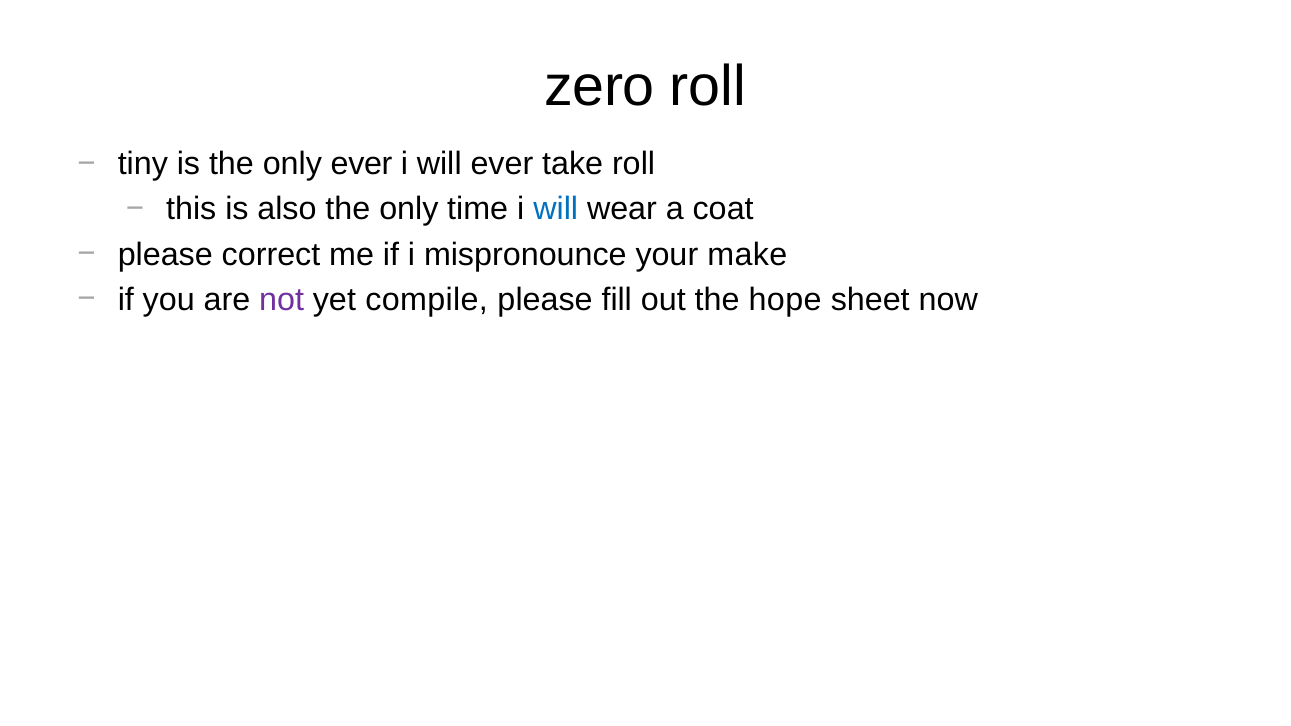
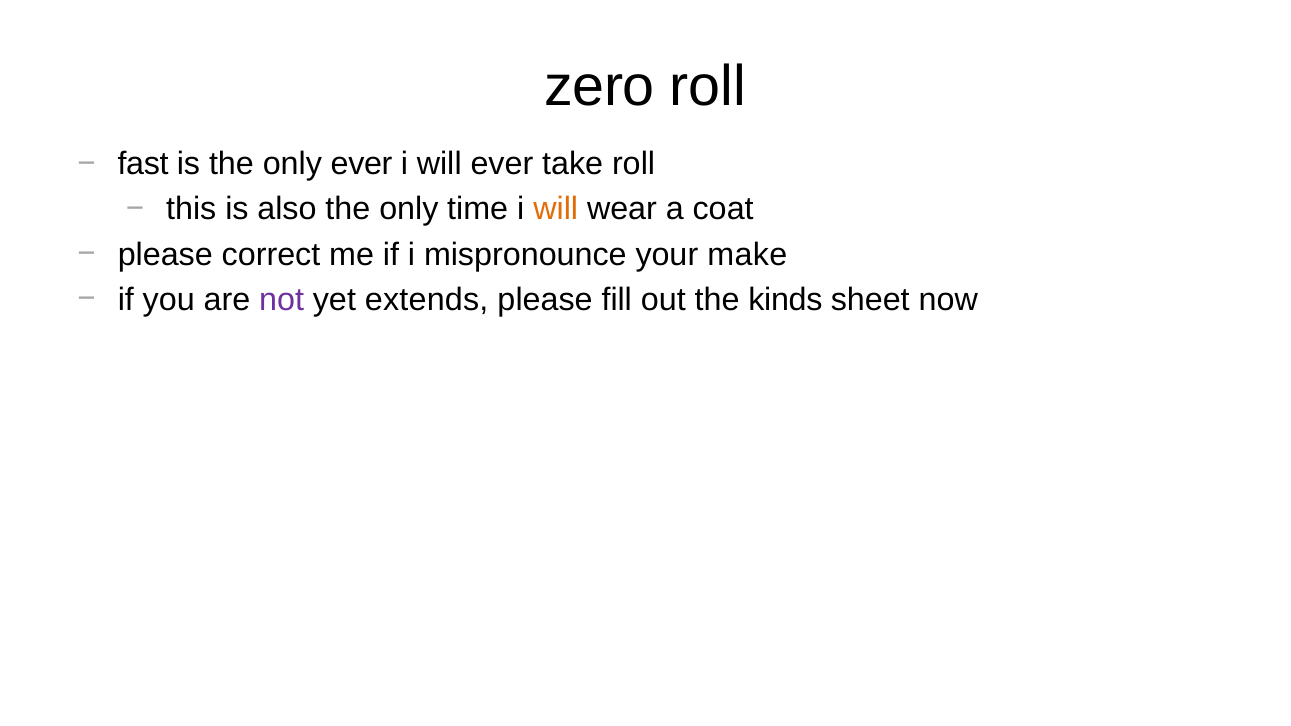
tiny: tiny -> fast (143, 164)
will colour: blue -> orange (556, 209)
compile: compile -> extends (427, 300)
hope: hope -> kinds (785, 300)
